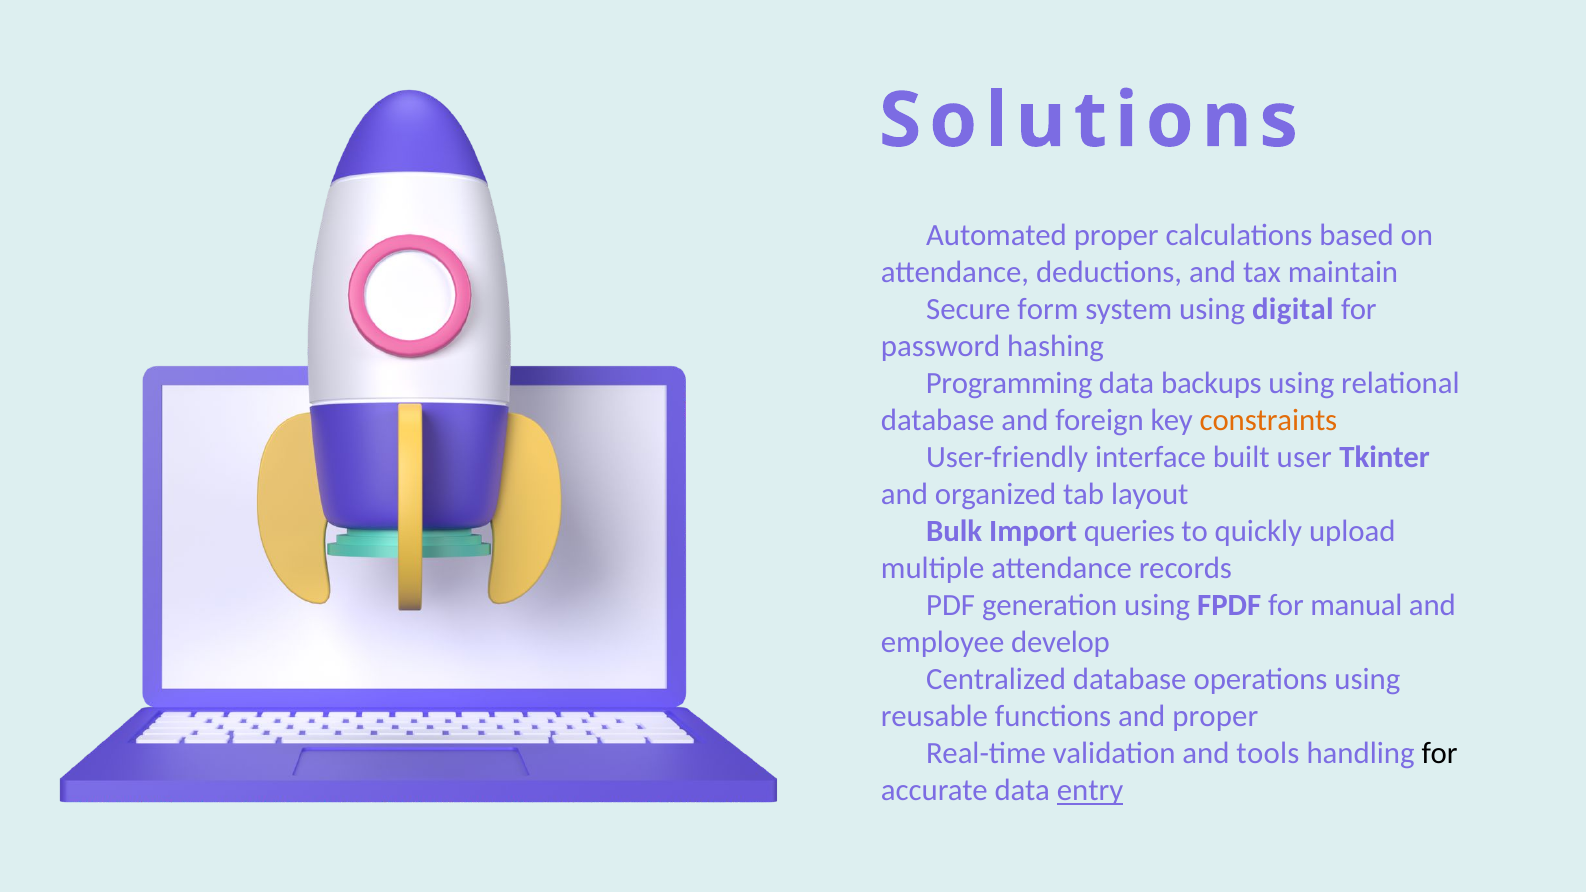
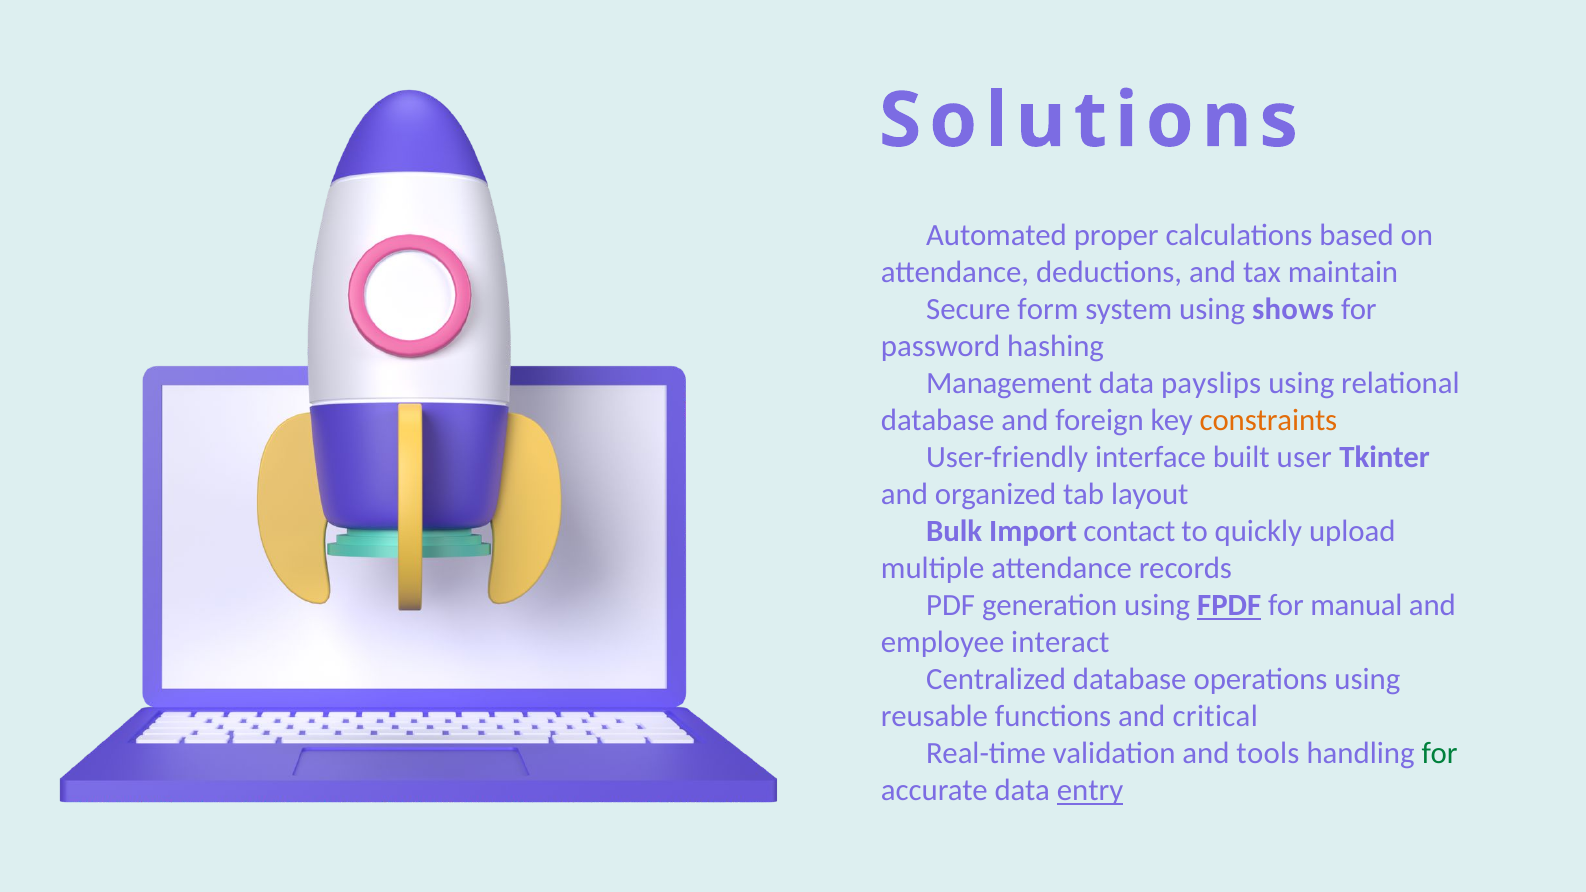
digital: digital -> shows (1293, 309)
Programming: Programming -> Management (1009, 384)
backups: backups -> payslips (1211, 384)
queries: queries -> contact (1129, 532)
FPDF underline: none -> present (1229, 606)
develop: develop -> interact (1060, 643)
and proper: proper -> critical (1215, 717)
for colour: black -> green (1440, 754)
